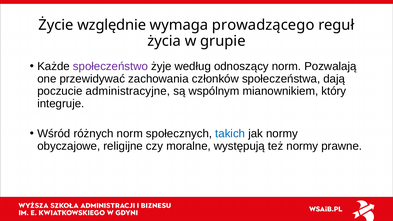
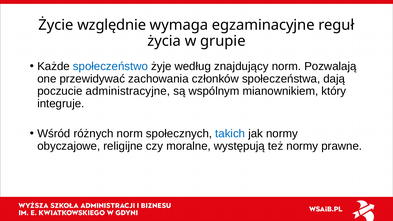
prowadzącego: prowadzącego -> egzaminacyjne (263, 25)
społeczeństwo colour: purple -> blue (110, 66)
odnoszący: odnoszący -> znajdujący (241, 66)
